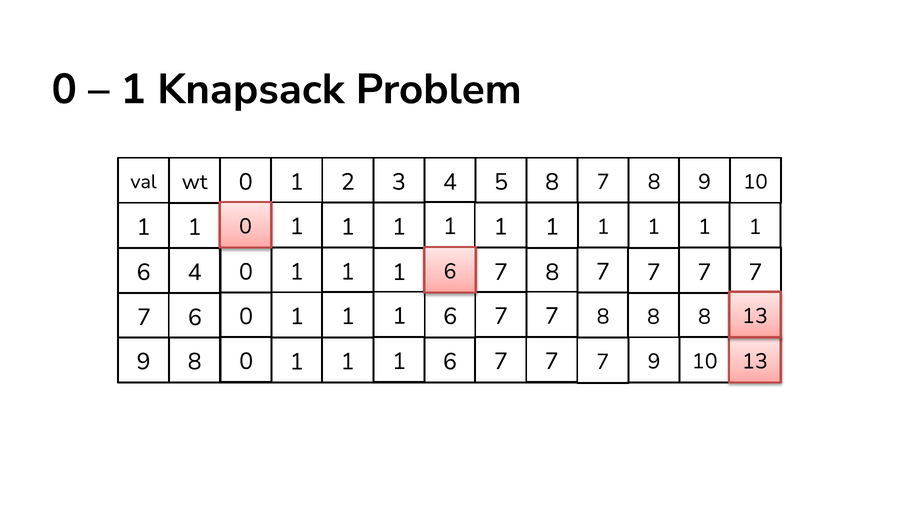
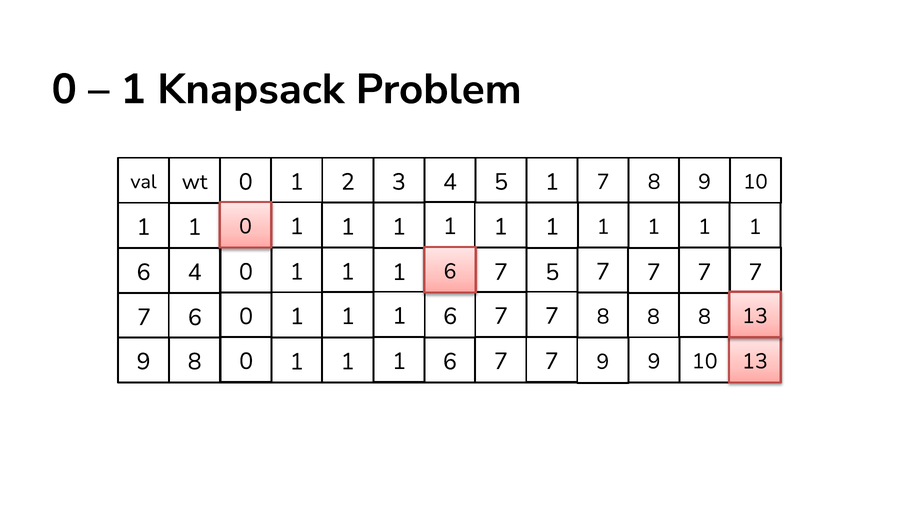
5 8: 8 -> 1 (552, 182)
8: 8 -> 5 (552, 272)
6 7 7 7: 7 -> 9 (603, 362)
